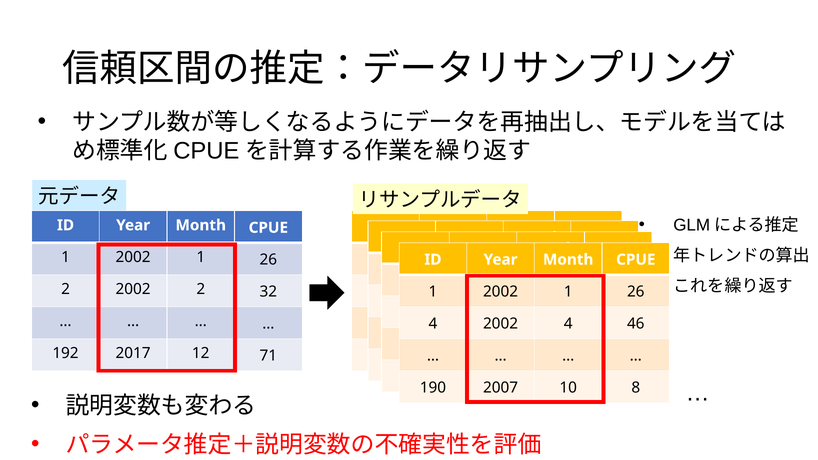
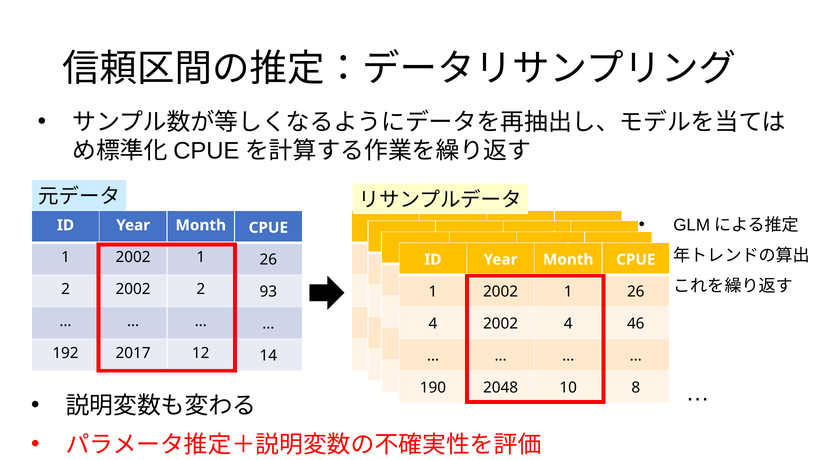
32: 32 -> 93 (268, 292)
71: 71 -> 14 (268, 356)
2007: 2007 -> 2048 (501, 388)
